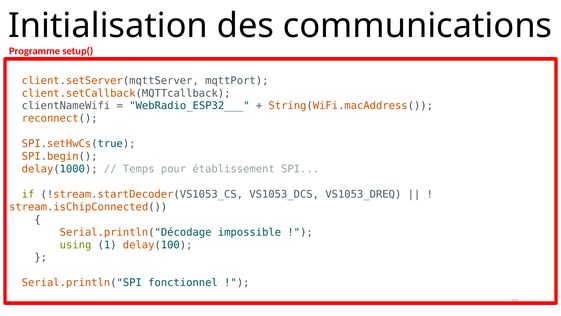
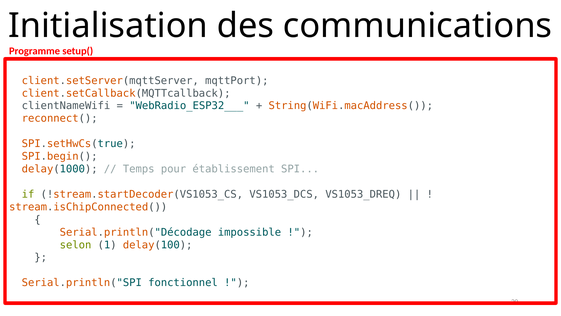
using: using -> selon (76, 245)
